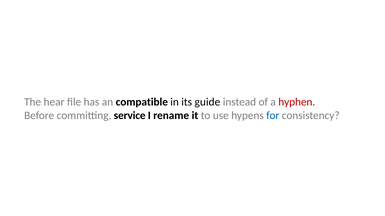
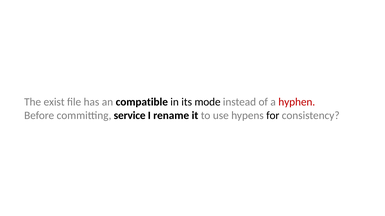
hear: hear -> exist (54, 102)
guide: guide -> mode (208, 102)
for colour: blue -> black (273, 116)
